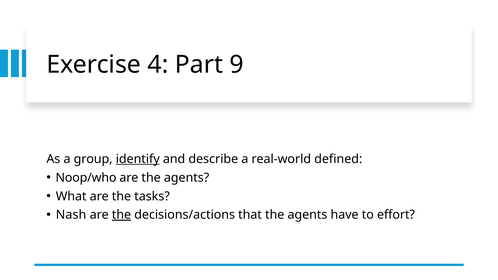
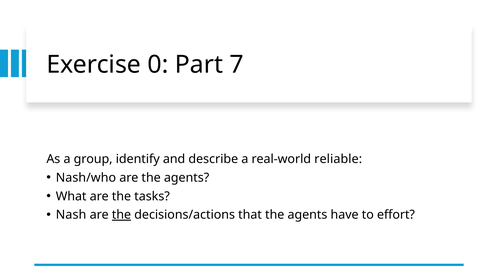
4: 4 -> 0 (158, 65)
9: 9 -> 7 (237, 65)
identify underline: present -> none (138, 159)
defined: defined -> reliable (338, 159)
Noop/who: Noop/who -> Nash/who (86, 178)
